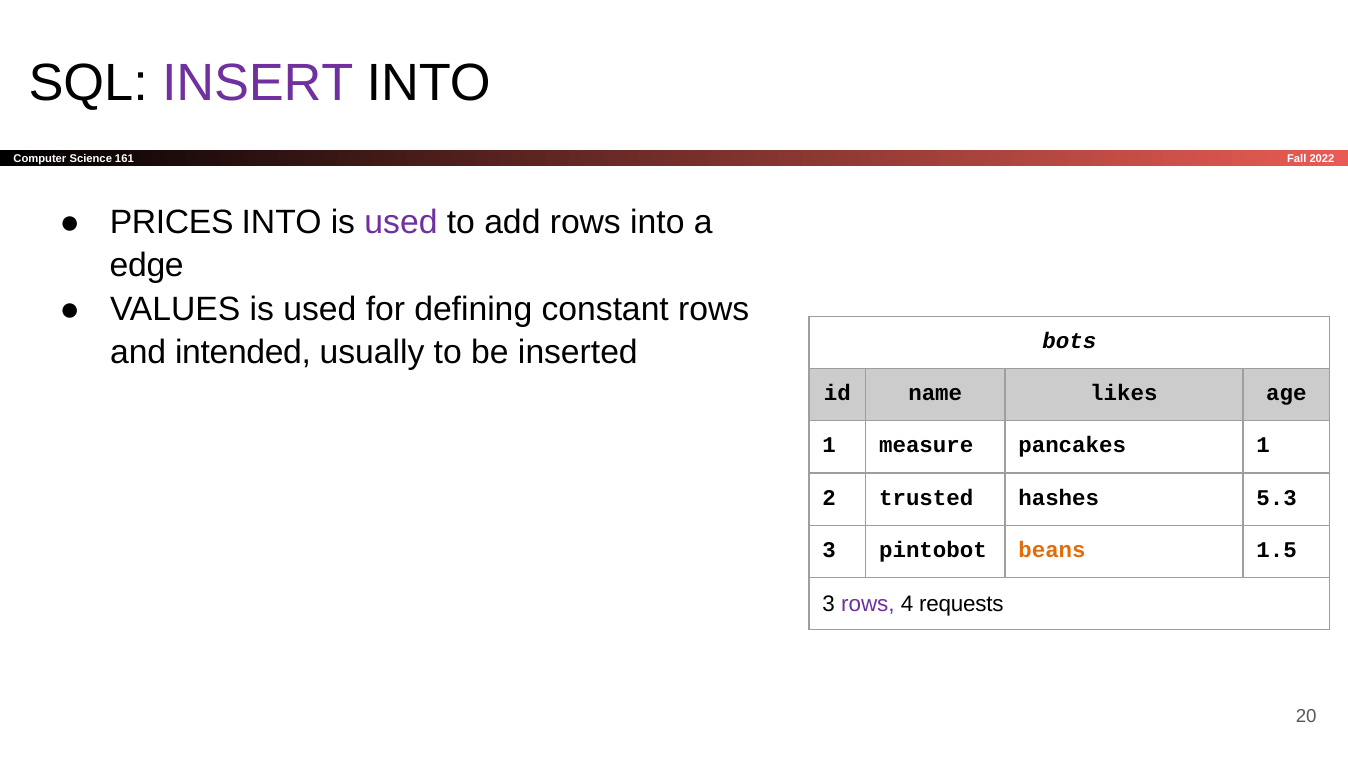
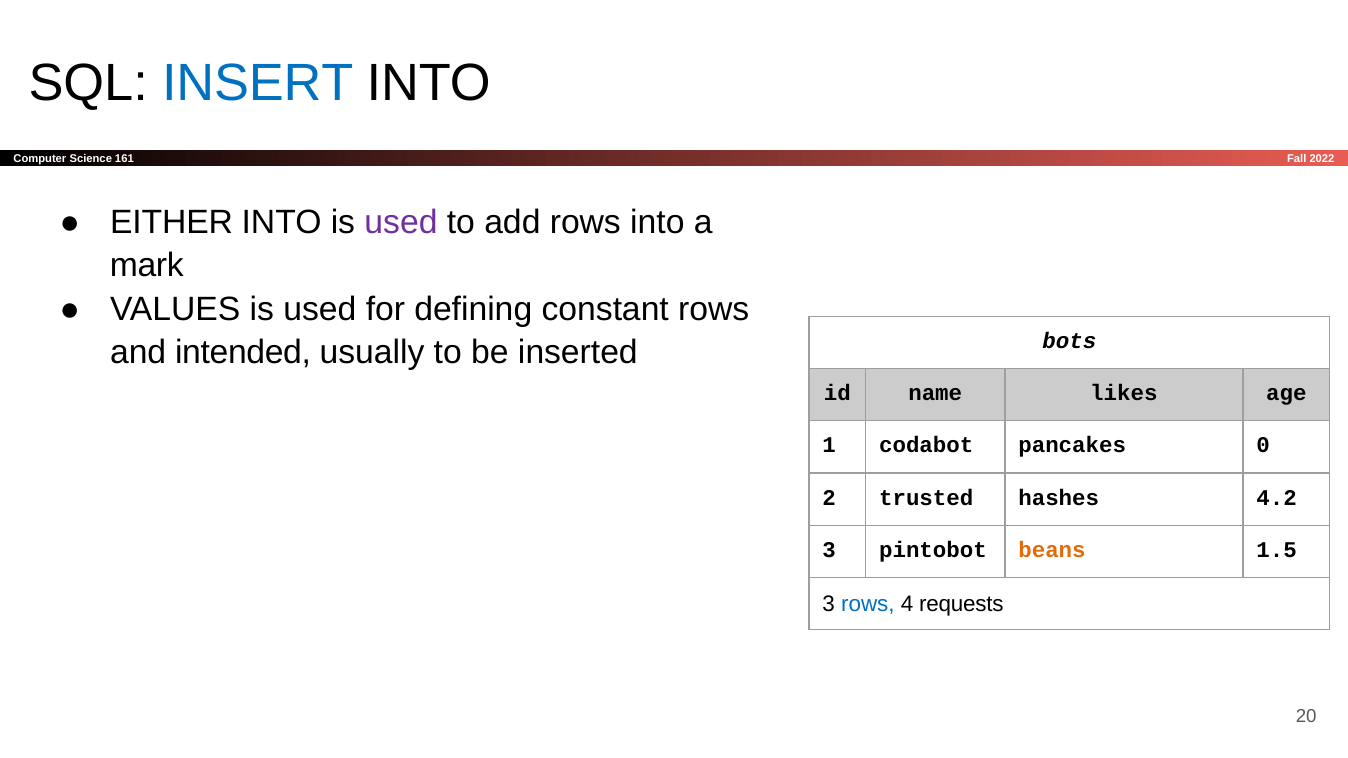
INSERT colour: purple -> blue (258, 83)
PRICES: PRICES -> EITHER (172, 222)
edge: edge -> mark (147, 266)
measure: measure -> codabot (926, 446)
pancakes 1: 1 -> 0 (1263, 446)
5.3: 5.3 -> 4.2 (1277, 498)
rows colour: purple -> blue (868, 604)
